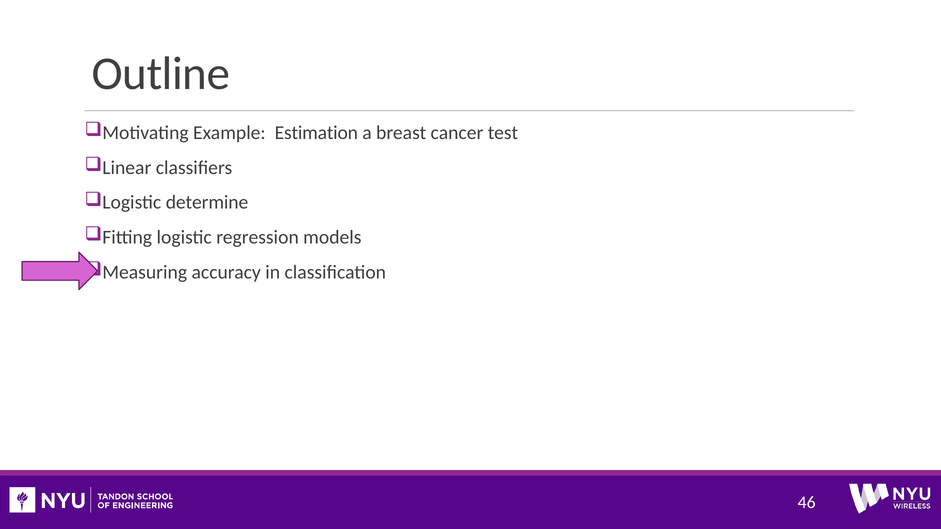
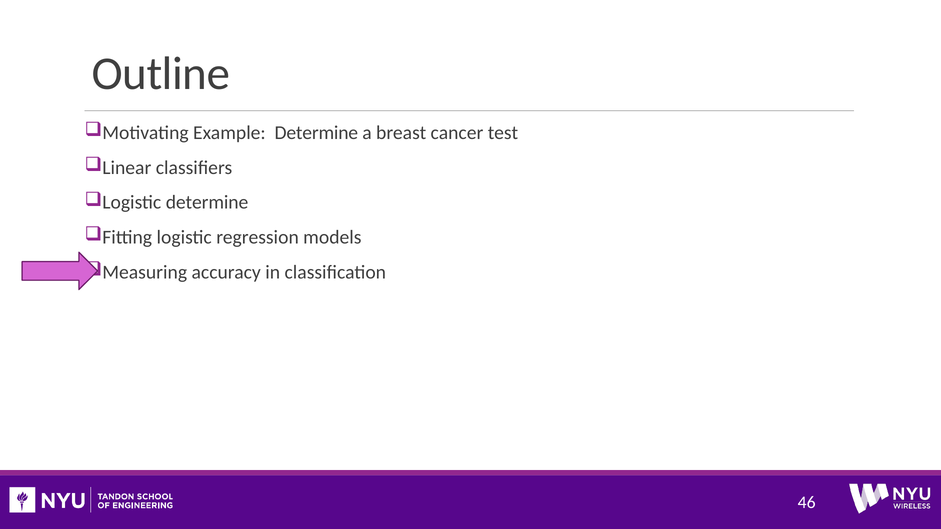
Example Estimation: Estimation -> Determine (316, 133)
